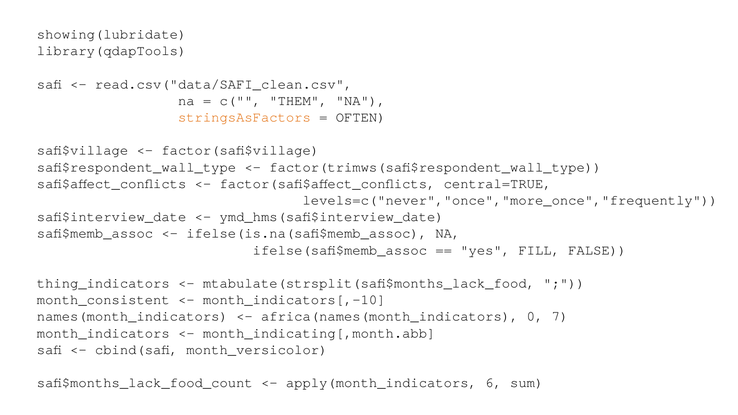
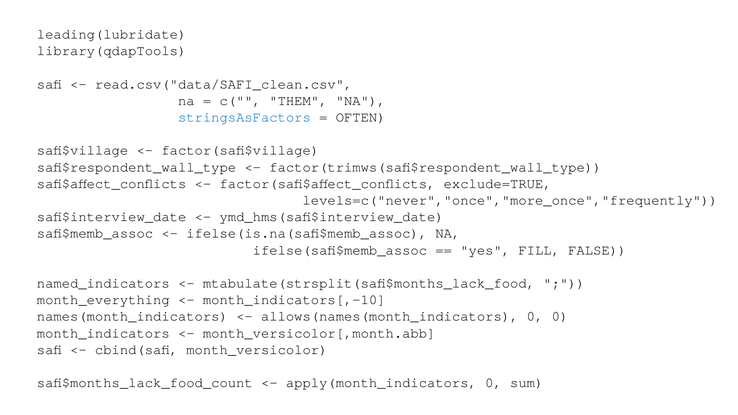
showing(lubridate: showing(lubridate -> leading(lubridate (112, 34)
stringsAsFactors colour: orange -> blue (244, 117)
central=TRUE: central=TRUE -> exclude=TRUE (498, 184)
thing_indicators: thing_indicators -> named_indicators (103, 283)
month_consistent: month_consistent -> month_everything (103, 300)
africa(names(month_indicators: africa(names(month_indicators -> allows(names(month_indicators (390, 316)
0 7: 7 -> 0 (560, 316)
month_indicating[,month.abb: month_indicating[,month.abb -> month_versicolor[,month.abb (319, 333)
apply(month_indicators 6: 6 -> 0 (494, 383)
